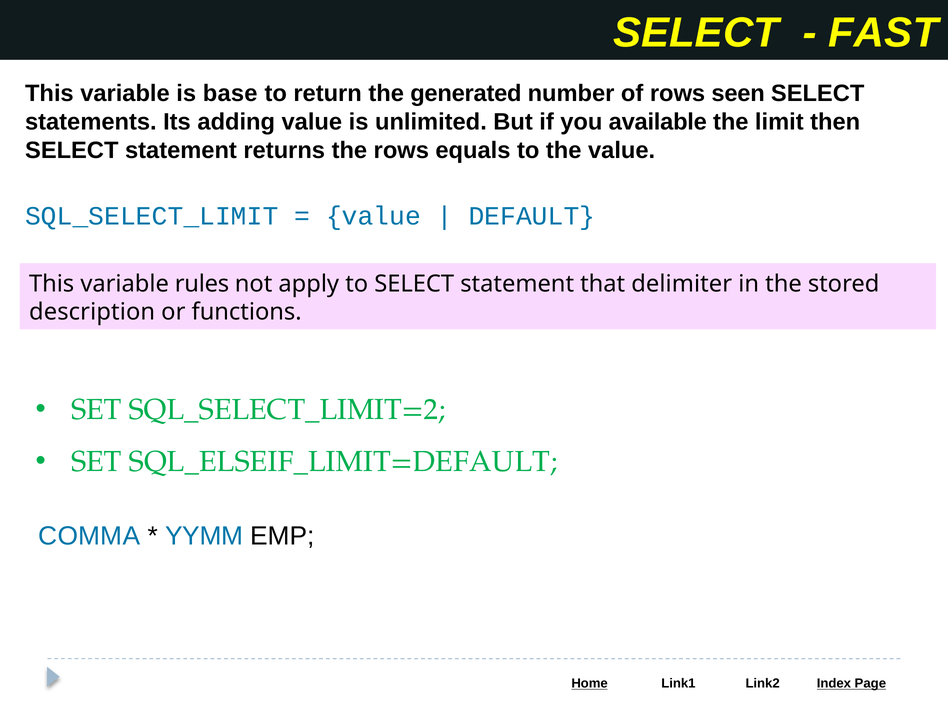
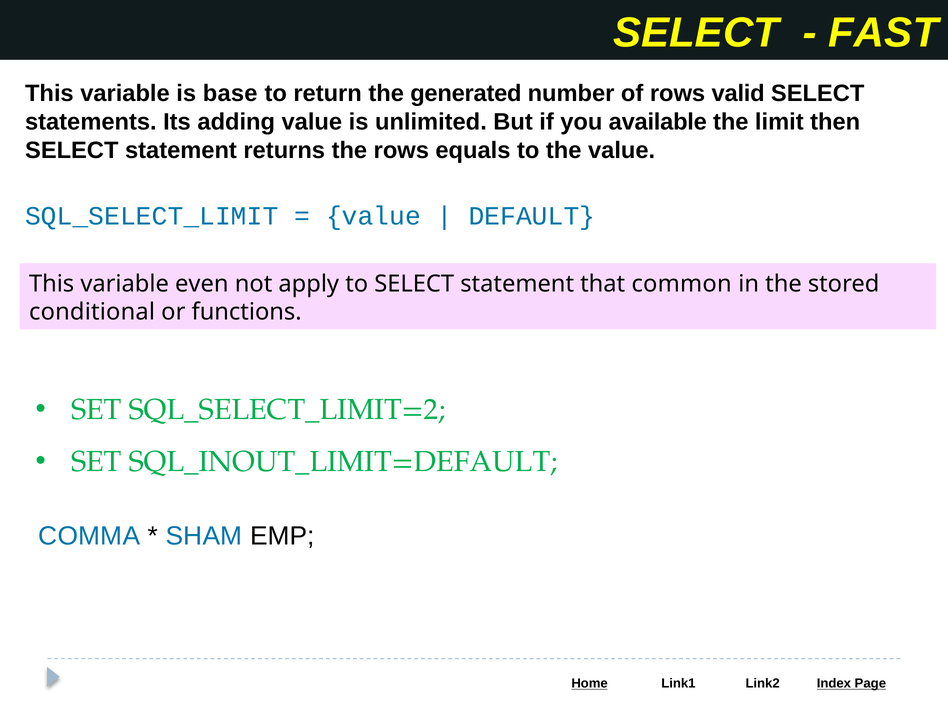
seen: seen -> valid (738, 93)
rules: rules -> even (202, 284)
delimiter: delimiter -> common (682, 284)
description: description -> conditional (92, 312)
SQL_ELSEIF_LIMIT=DEFAULT: SQL_ELSEIF_LIMIT=DEFAULT -> SQL_INOUT_LIMIT=DEFAULT (343, 462)
YYMM: YYMM -> SHAM (204, 536)
